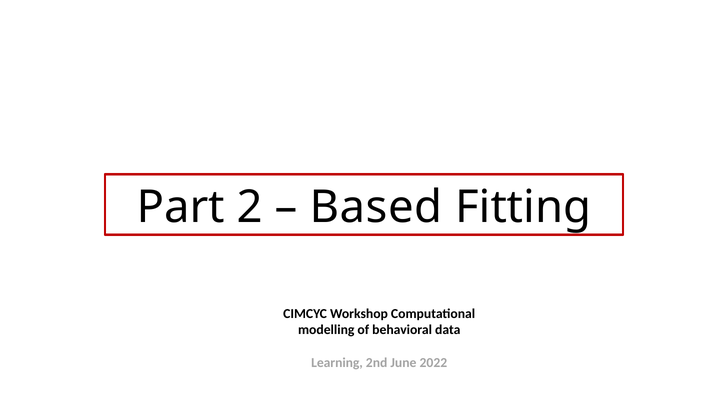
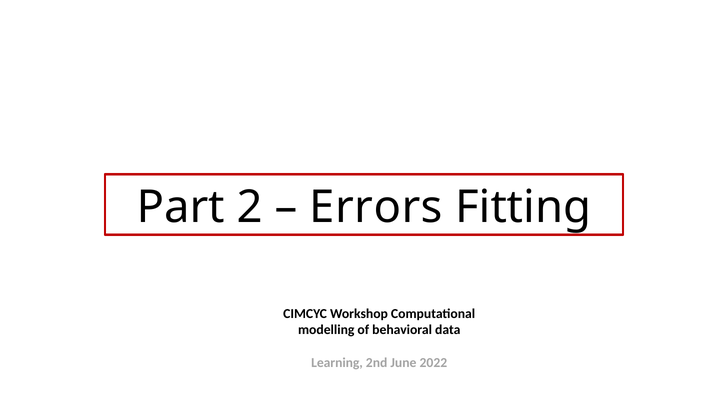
Based: Based -> Errors (376, 208)
